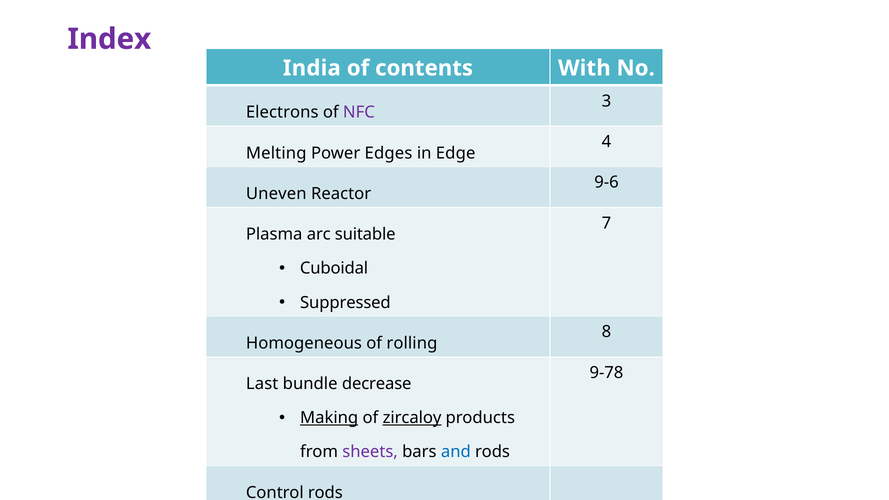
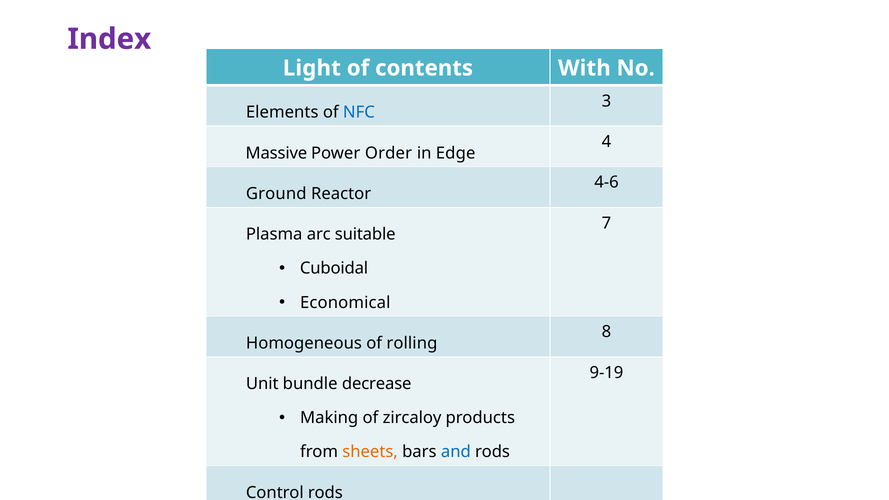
India: India -> Light (312, 68)
Electrons: Electrons -> Elements (282, 112)
NFC colour: purple -> blue (359, 112)
Melting: Melting -> Massive (276, 153)
Edges: Edges -> Order (389, 153)
9-6: 9-6 -> 4-6 (607, 182)
Uneven: Uneven -> Ground (276, 194)
Suppressed: Suppressed -> Economical (345, 303)
9-78: 9-78 -> 9-19 (606, 373)
Last: Last -> Unit (262, 384)
Making underline: present -> none (329, 418)
zircaloy underline: present -> none (412, 418)
sheets colour: purple -> orange (370, 452)
